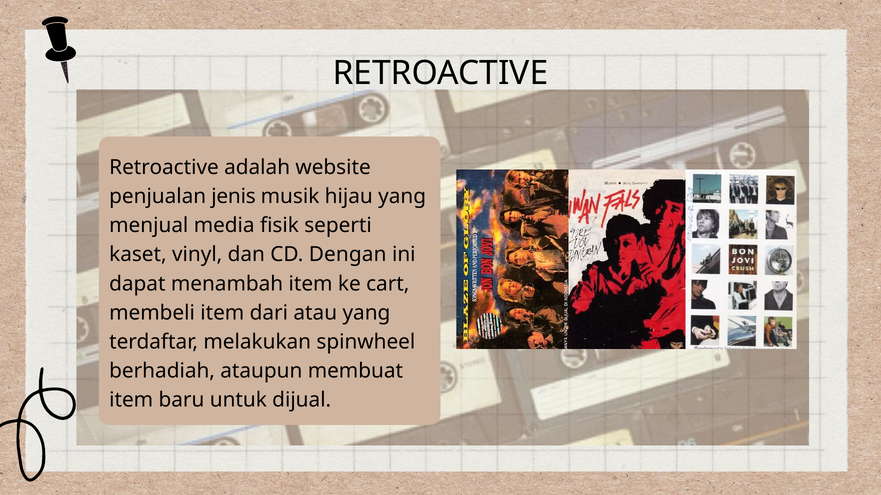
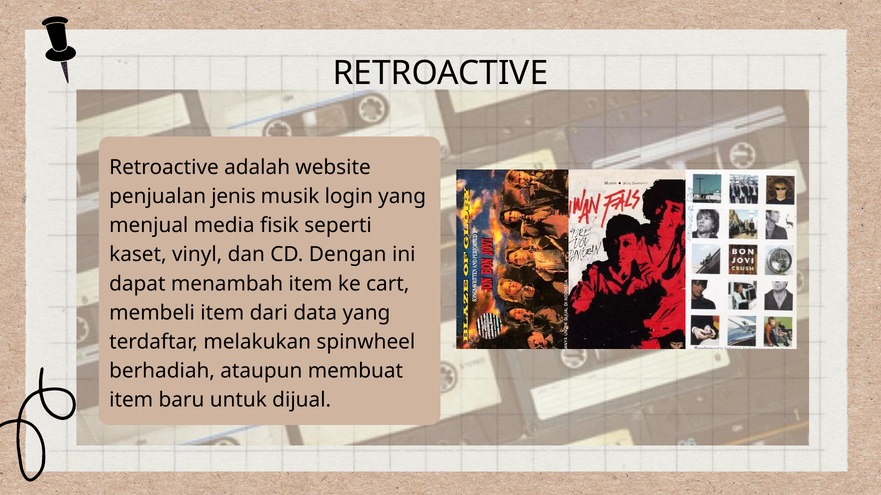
hijau: hijau -> login (349, 197)
atau: atau -> data (315, 313)
